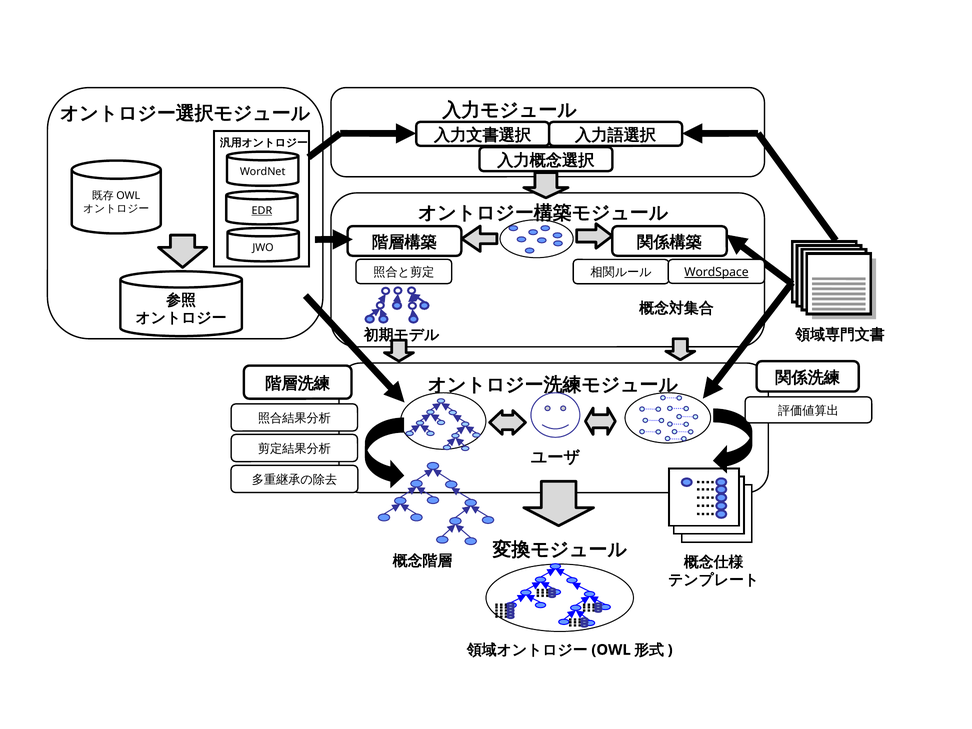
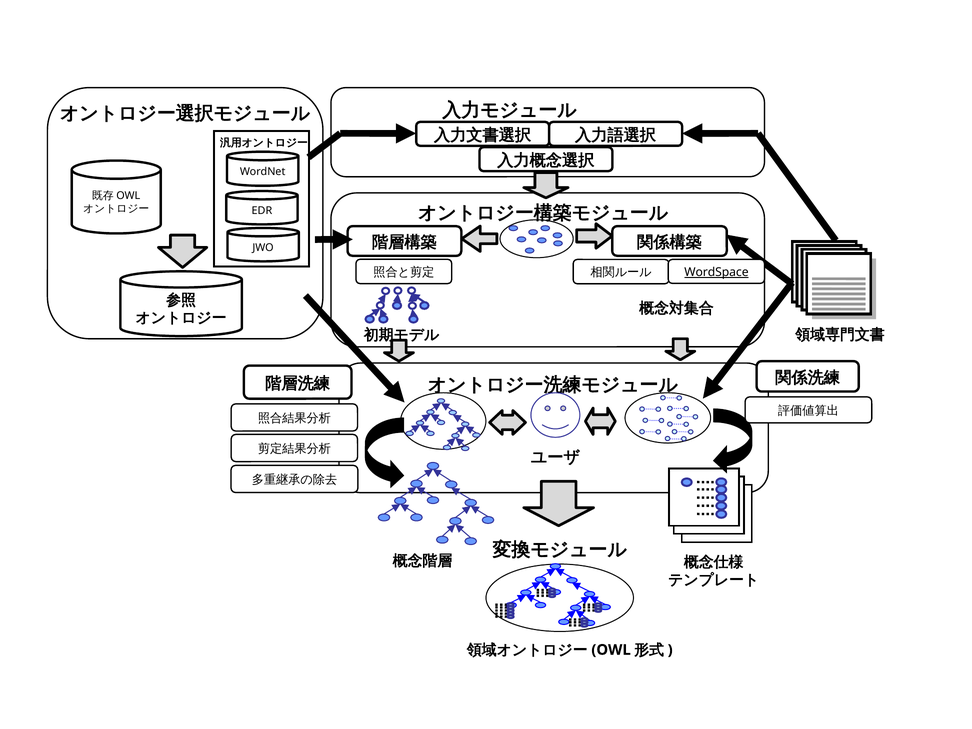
EDR underline: present -> none (262, 211)
